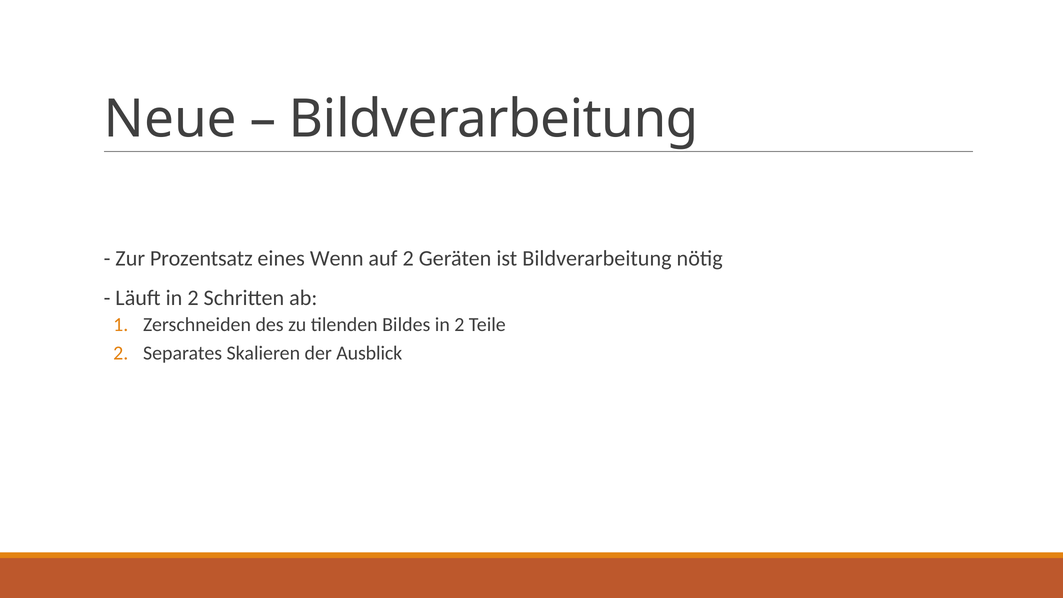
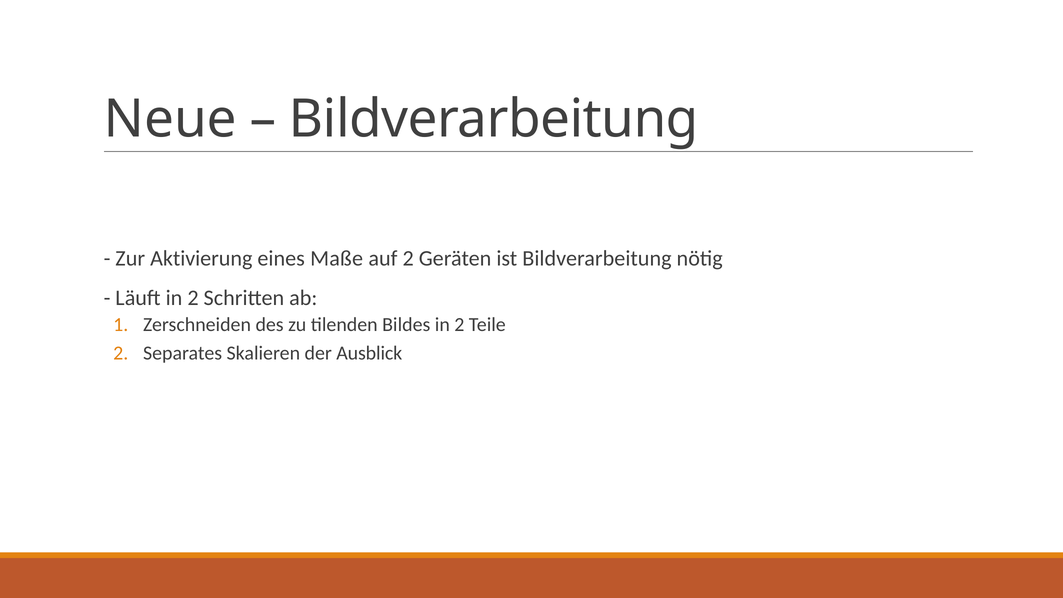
Prozentsatz: Prozentsatz -> Aktivierung (201, 258)
Wenn: Wenn -> Maße (337, 258)
